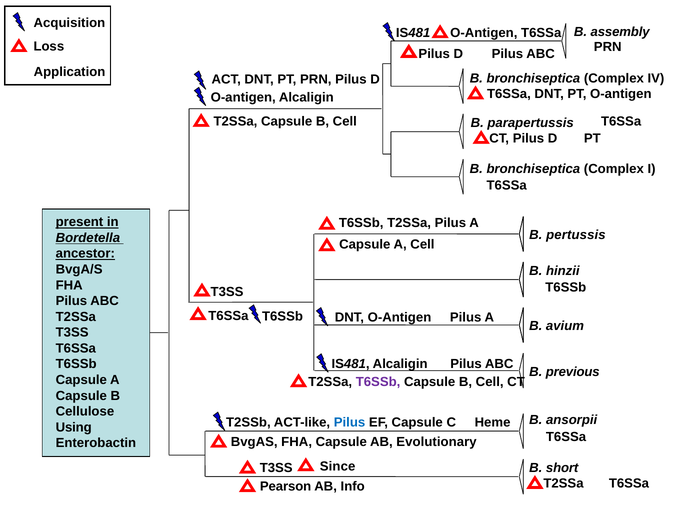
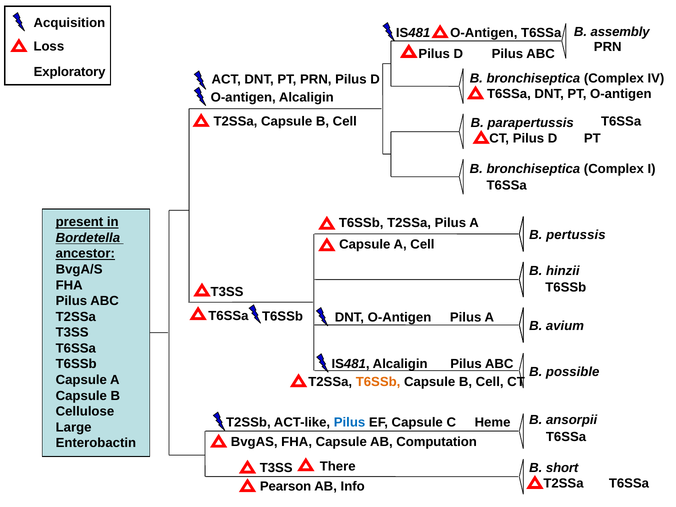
Application: Application -> Exploratory (70, 72)
previous: previous -> possible (573, 372)
T6SSb colour: purple -> orange (378, 382)
Using: Using -> Large (74, 427)
Evolutionary: Evolutionary -> Computation (437, 442)
Since: Since -> There (338, 466)
